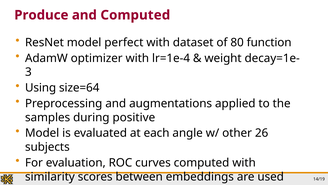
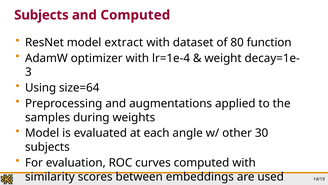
Produce: Produce -> Subjects (41, 15)
perfect: perfect -> extract (124, 42)
positive: positive -> weights (134, 117)
26: 26 -> 30 (262, 133)
